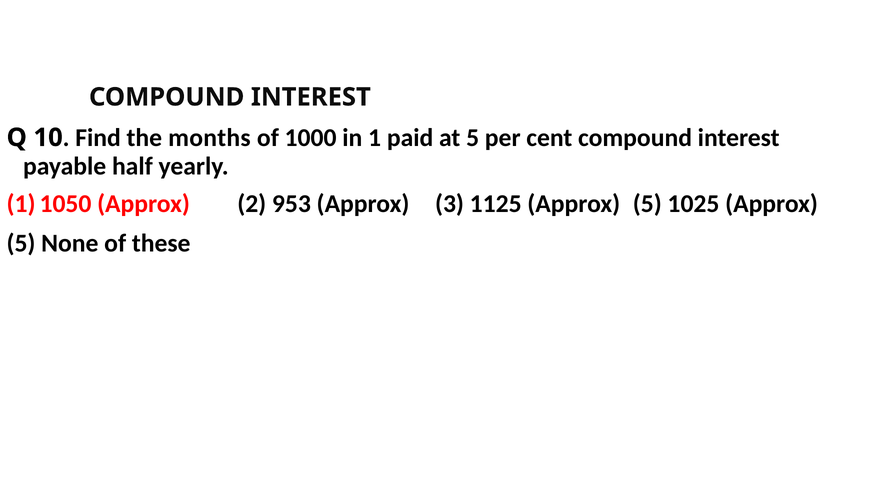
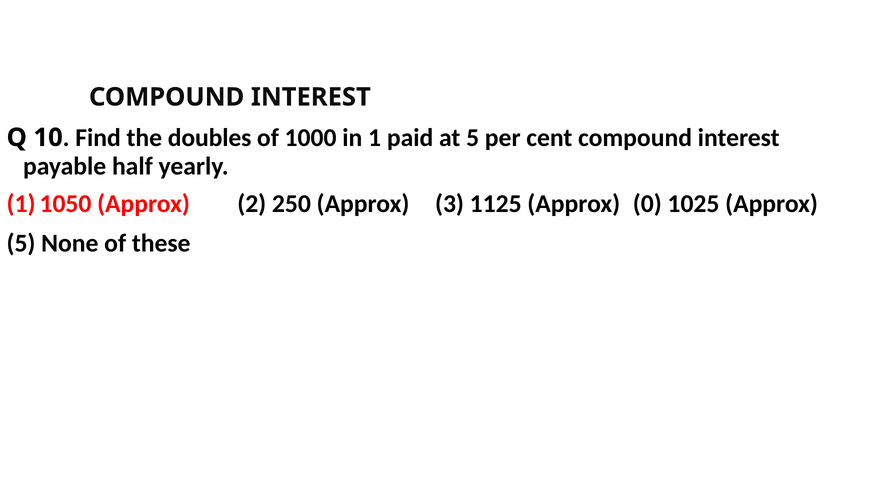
months: months -> doubles (210, 138)
953: 953 -> 250 (291, 204)
1125 Approx 5: 5 -> 0 (647, 204)
